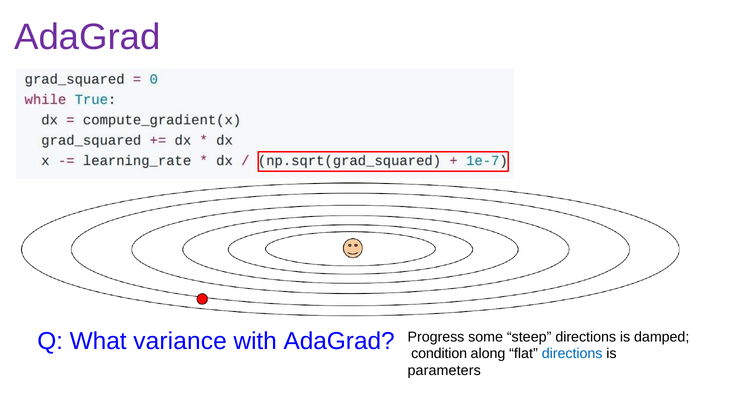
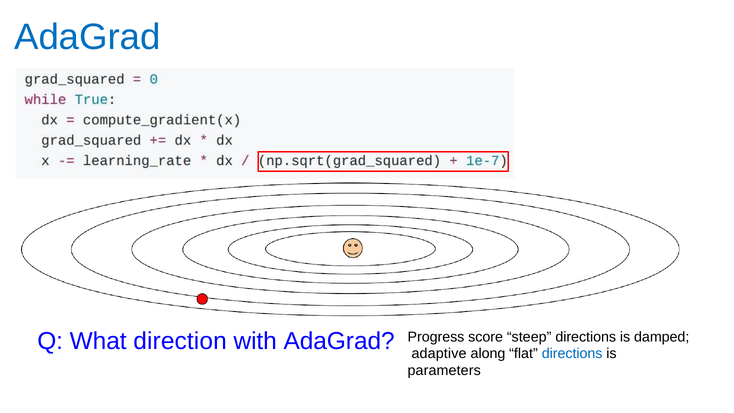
AdaGrad colour: purple -> blue (87, 37)
variance: variance -> direction (180, 341)
some: some -> score (486, 337)
condition: condition -> adaptive (439, 354)
